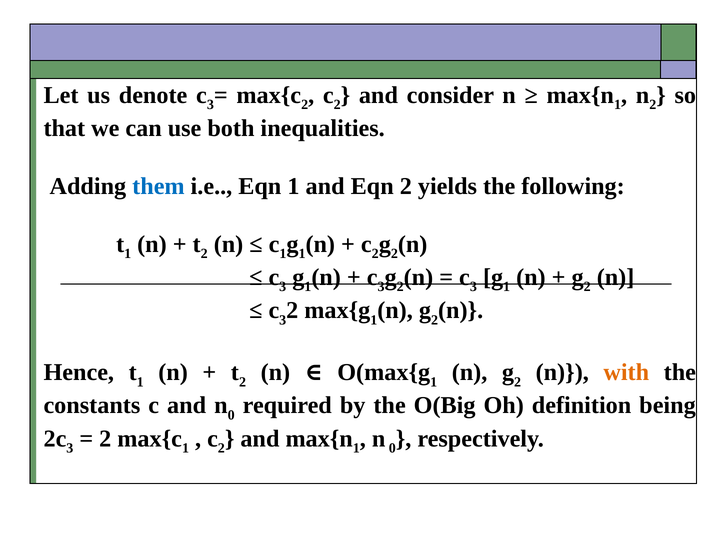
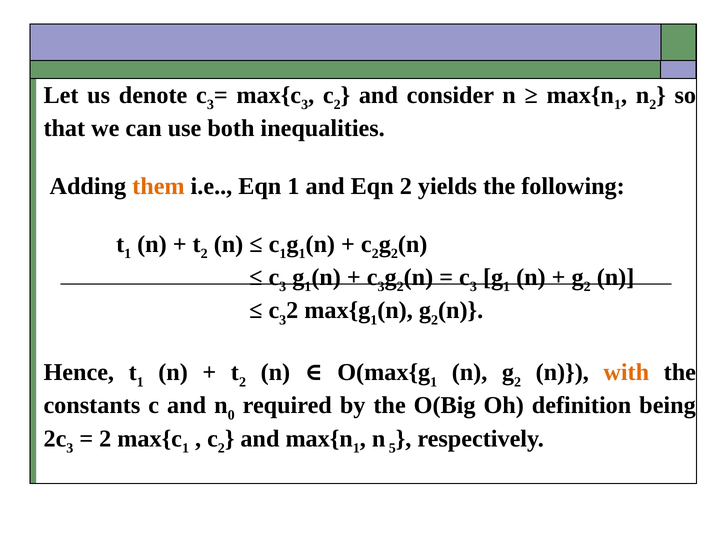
2: 2 -> 3 (305, 105)
them colour: blue -> orange (158, 187)
0: 0 -> 5 (392, 448)
